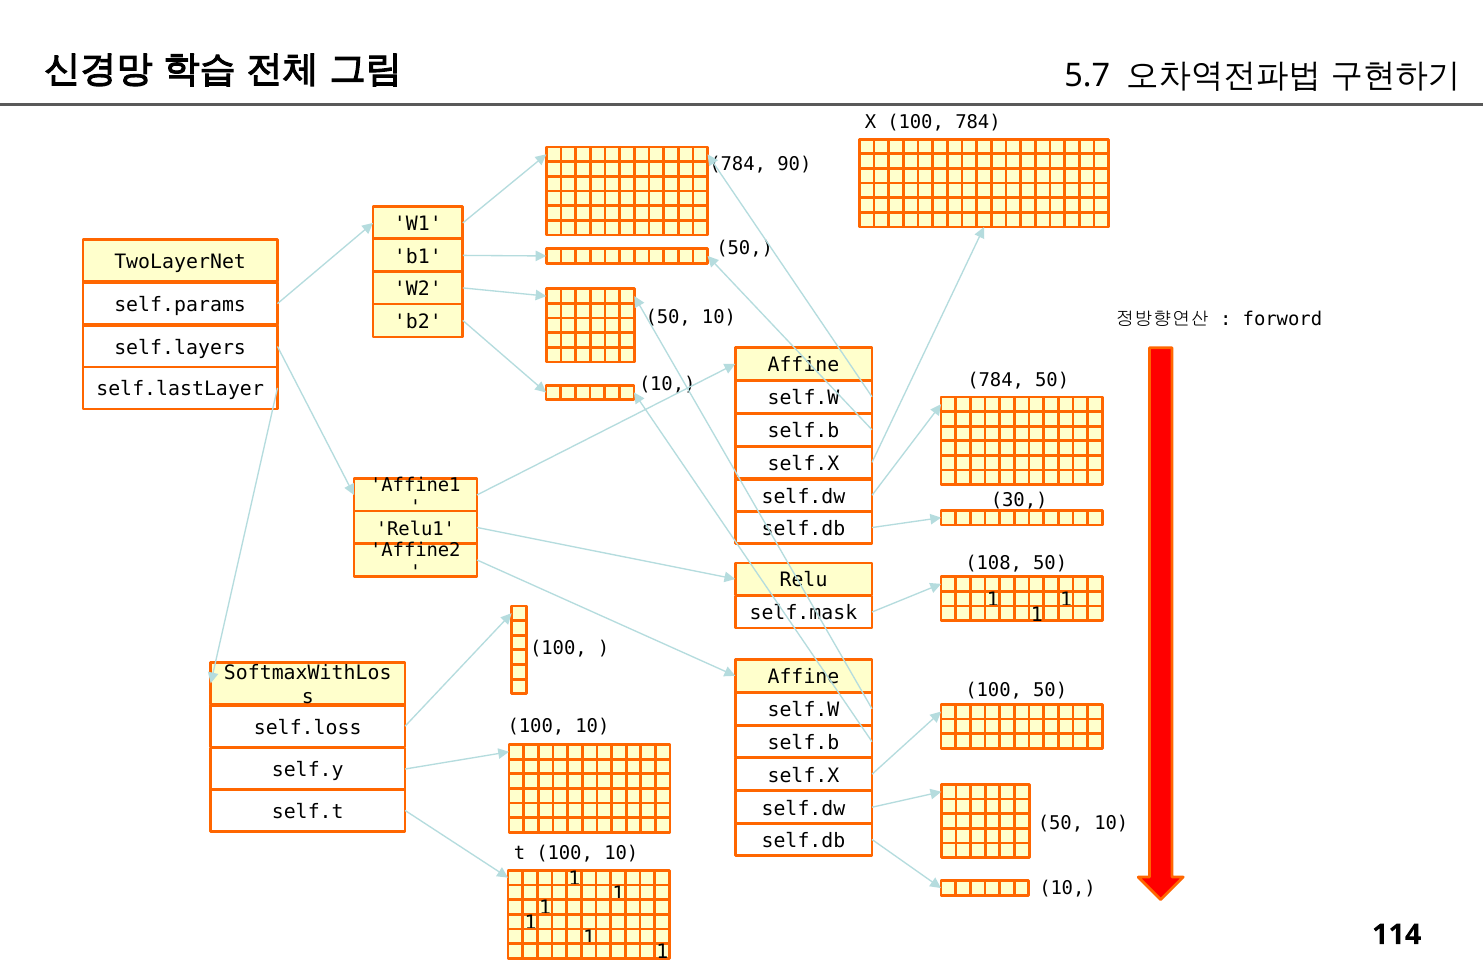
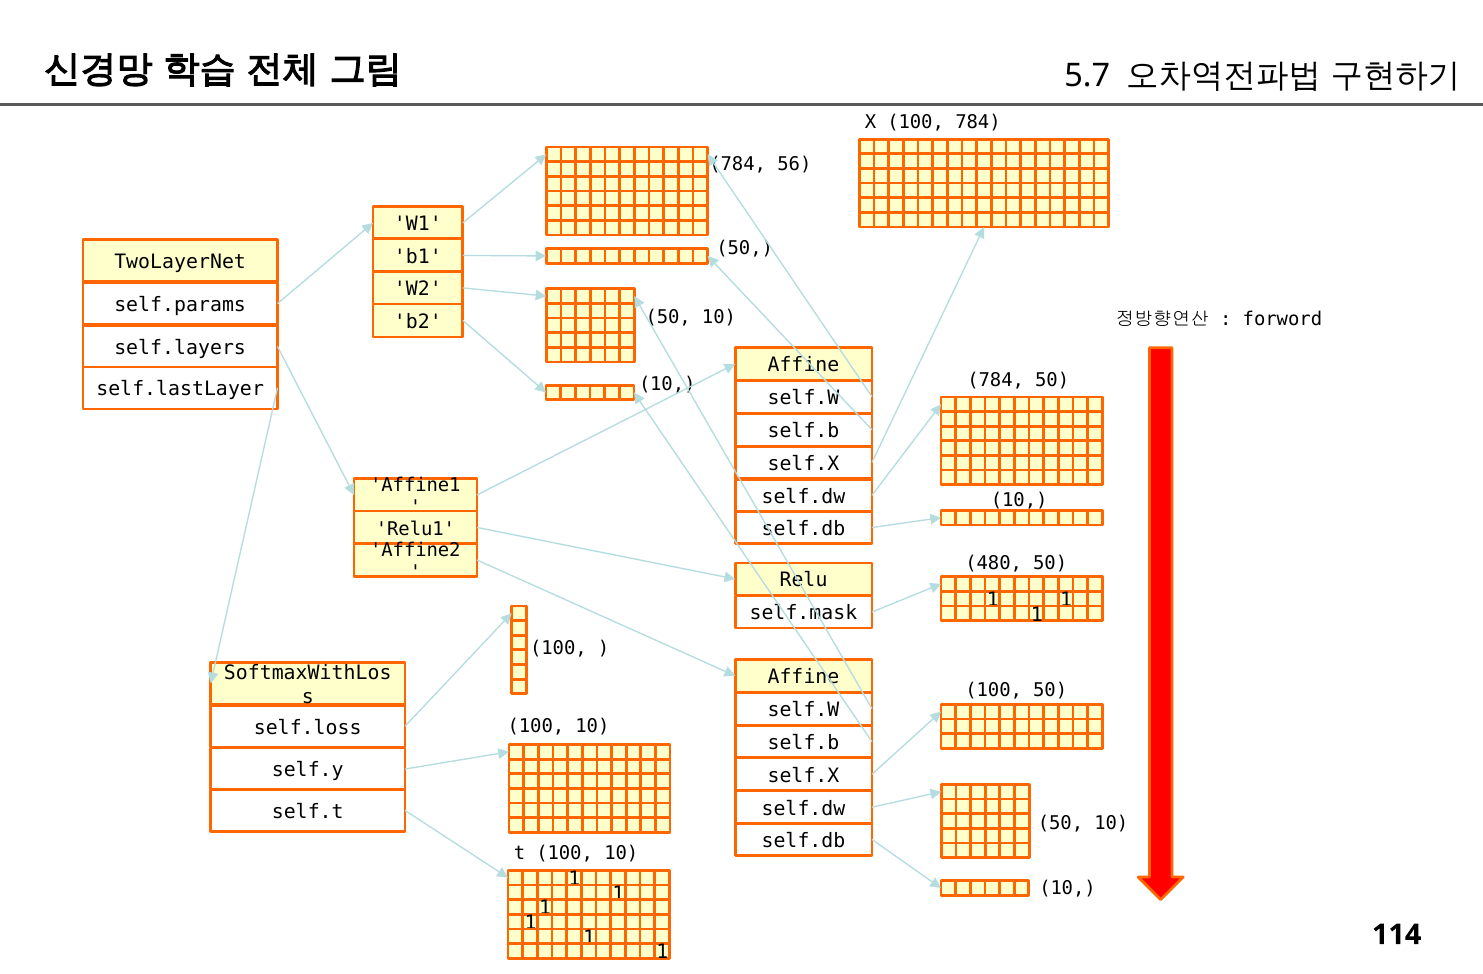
90: 90 -> 56 (794, 164)
30: 30 -> 10 (1019, 500)
108: 108 -> 480 (994, 563)
